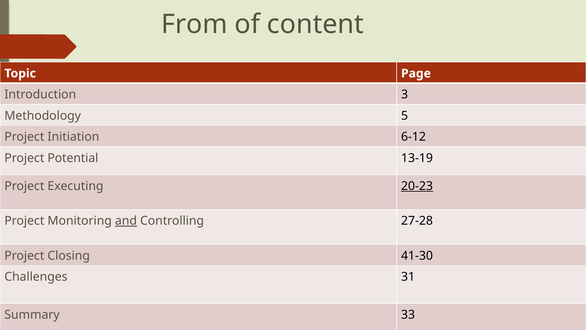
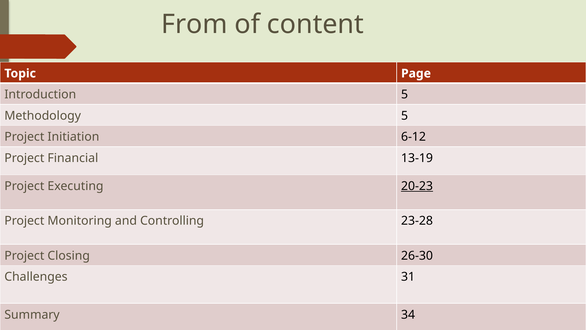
Introduction 3: 3 -> 5 (405, 94)
Potential: Potential -> Financial (73, 158)
and underline: present -> none (126, 221)
27-28: 27-28 -> 23-28 (417, 221)
41-30: 41-30 -> 26-30 (417, 255)
33: 33 -> 34 (408, 314)
